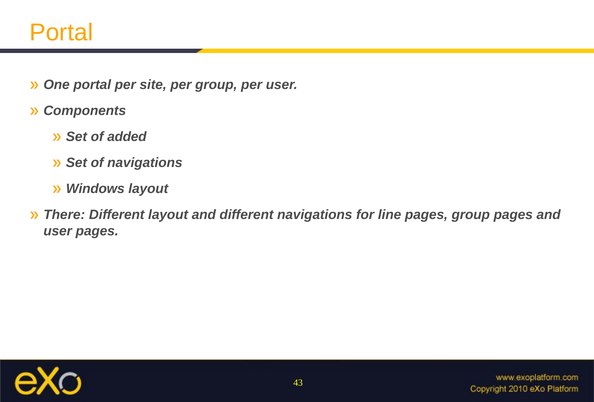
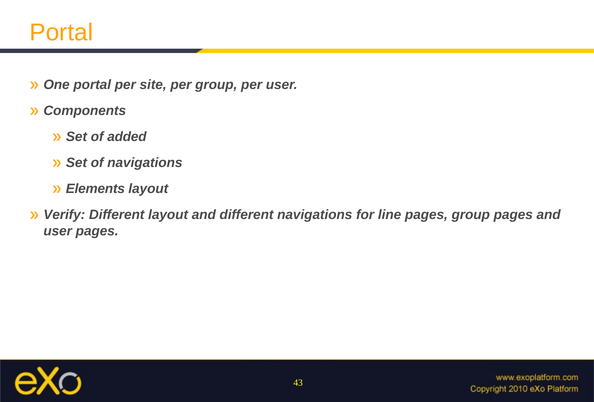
Windows: Windows -> Elements (95, 189)
There: There -> Verify (64, 215)
